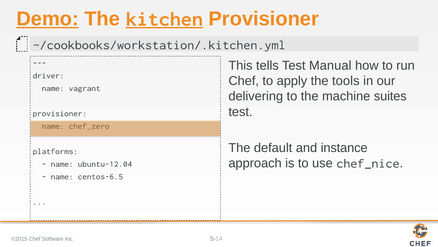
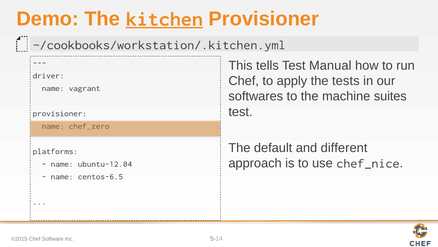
Demo underline: present -> none (48, 19)
tools: tools -> tests (346, 81)
delivering: delivering -> softwares (256, 96)
instance: instance -> different (344, 148)
